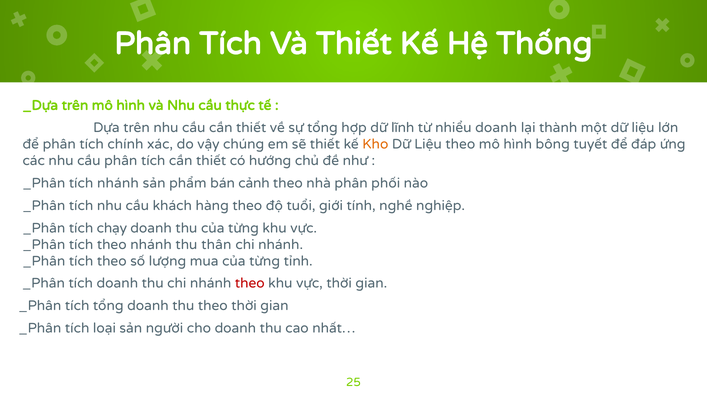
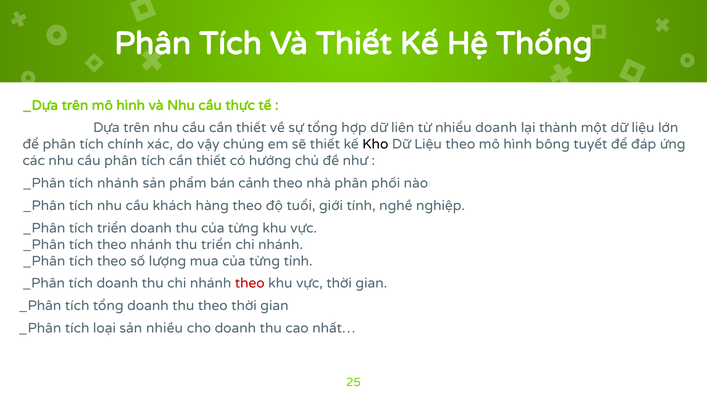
lĩnh: lĩnh -> liên (403, 128)
Kho colour: orange -> black (375, 144)
tích chạy: chạy -> triển (112, 228)
thu thân: thân -> triển (216, 244)
người: người -> nhiều (165, 328)
